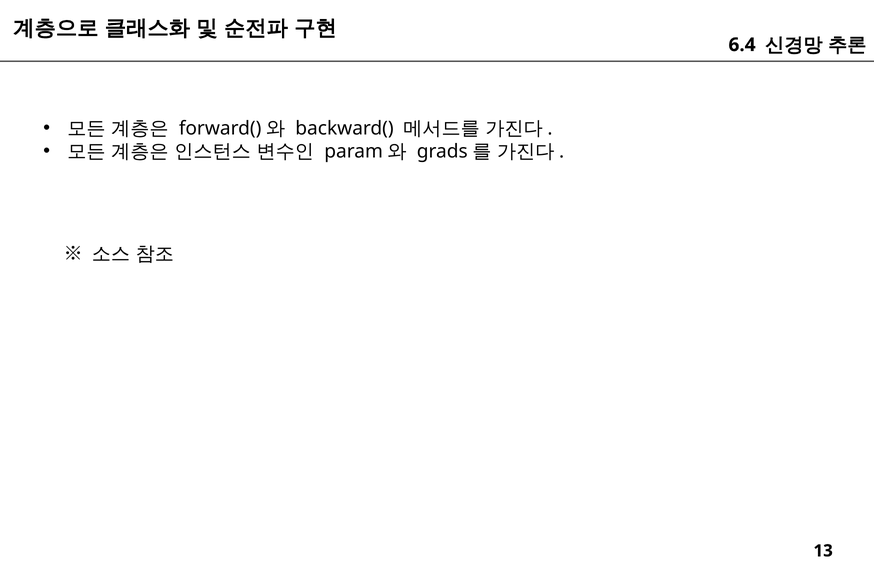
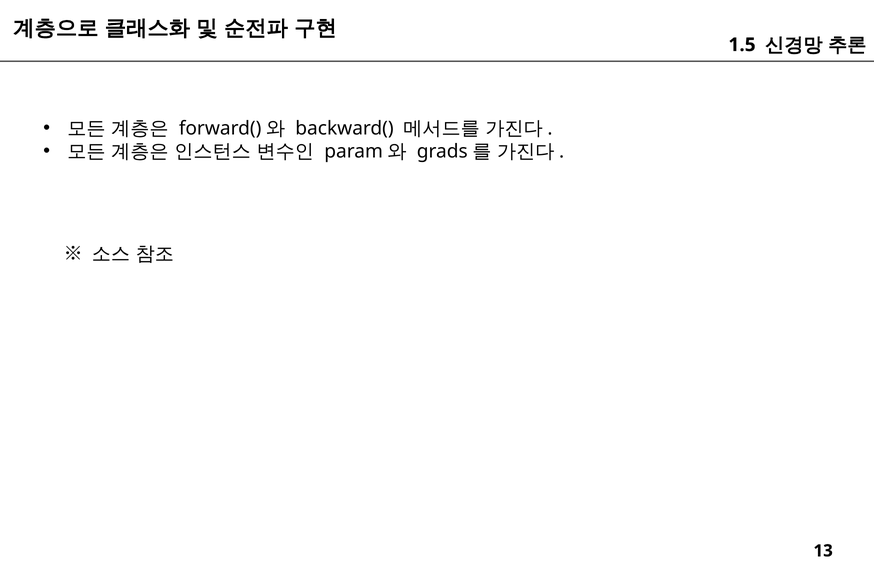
6.4: 6.4 -> 1.5 (742, 45)
